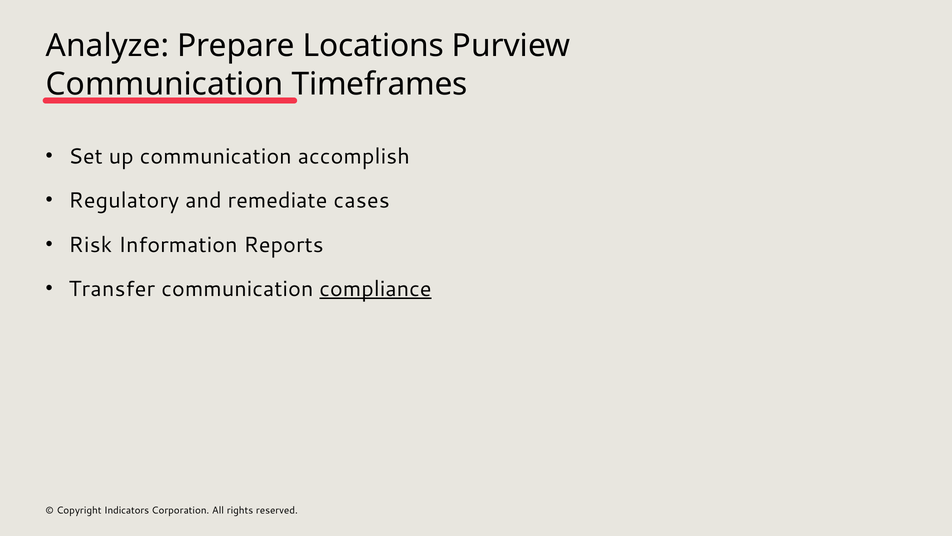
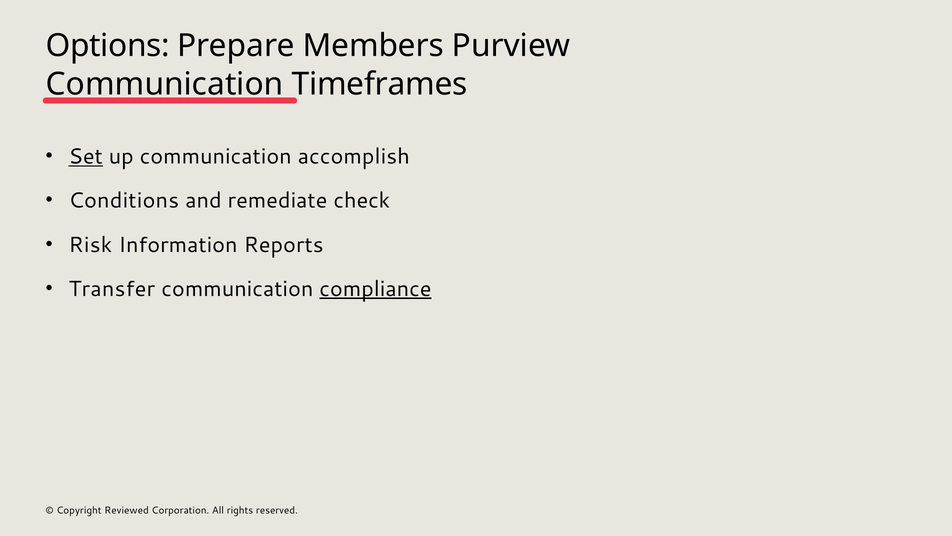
Analyze: Analyze -> Options (108, 46)
Locations: Locations -> Members (373, 46)
Set underline: none -> present (86, 157)
Regulatory: Regulatory -> Conditions (124, 201)
cases: cases -> check (362, 201)
Indicators: Indicators -> Reviewed (127, 510)
